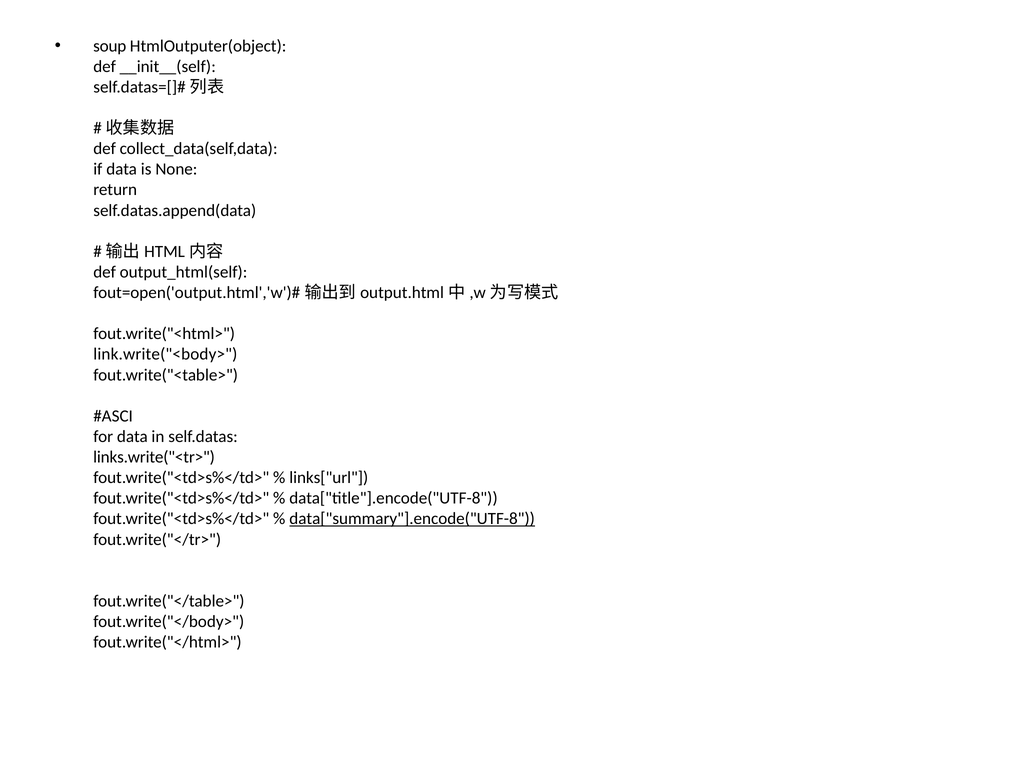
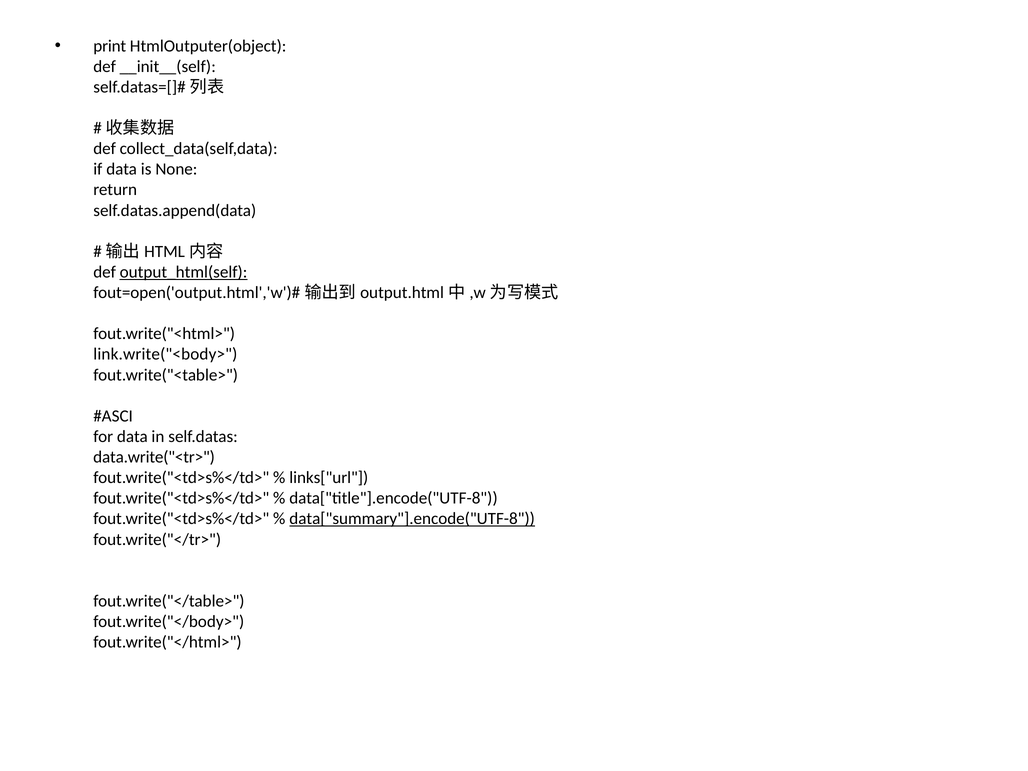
soup: soup -> print (110, 46)
output_html(self underline: none -> present (184, 272)
links.write("<tr>: links.write("<tr> -> data.write("<tr> (154, 457)
